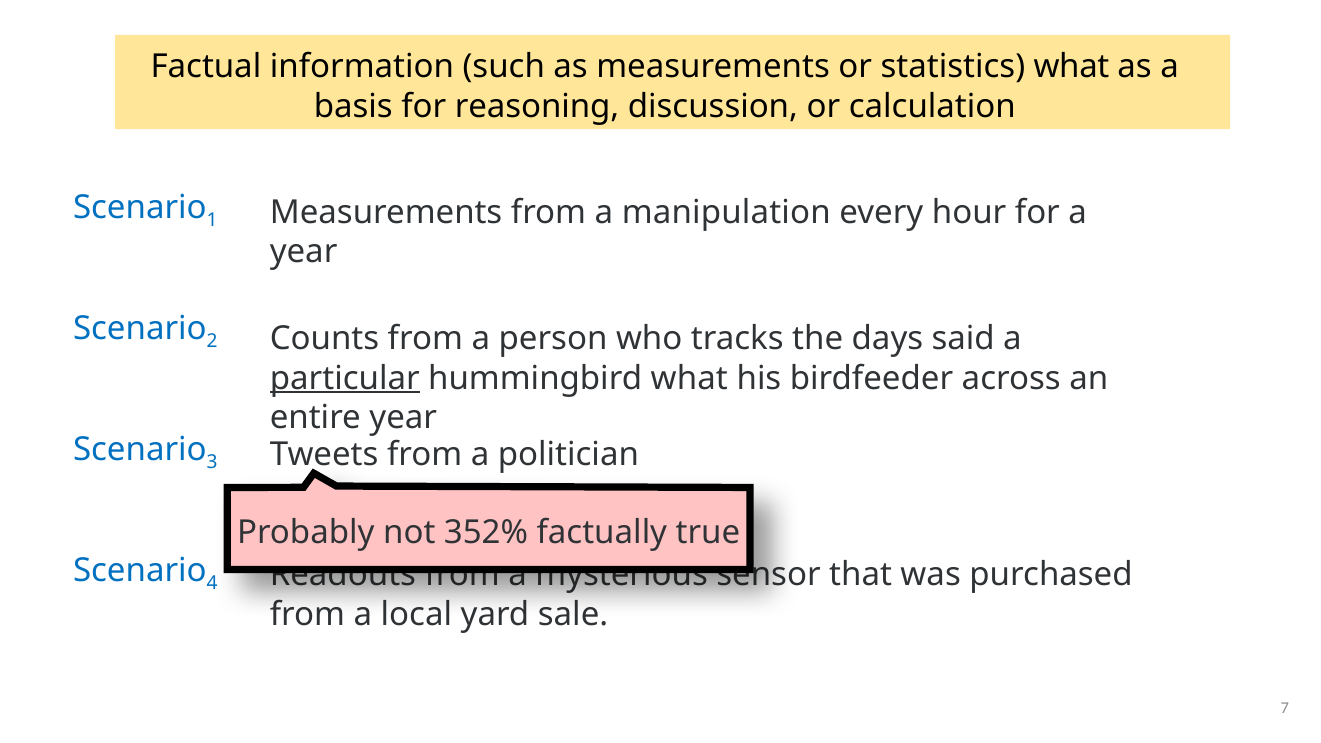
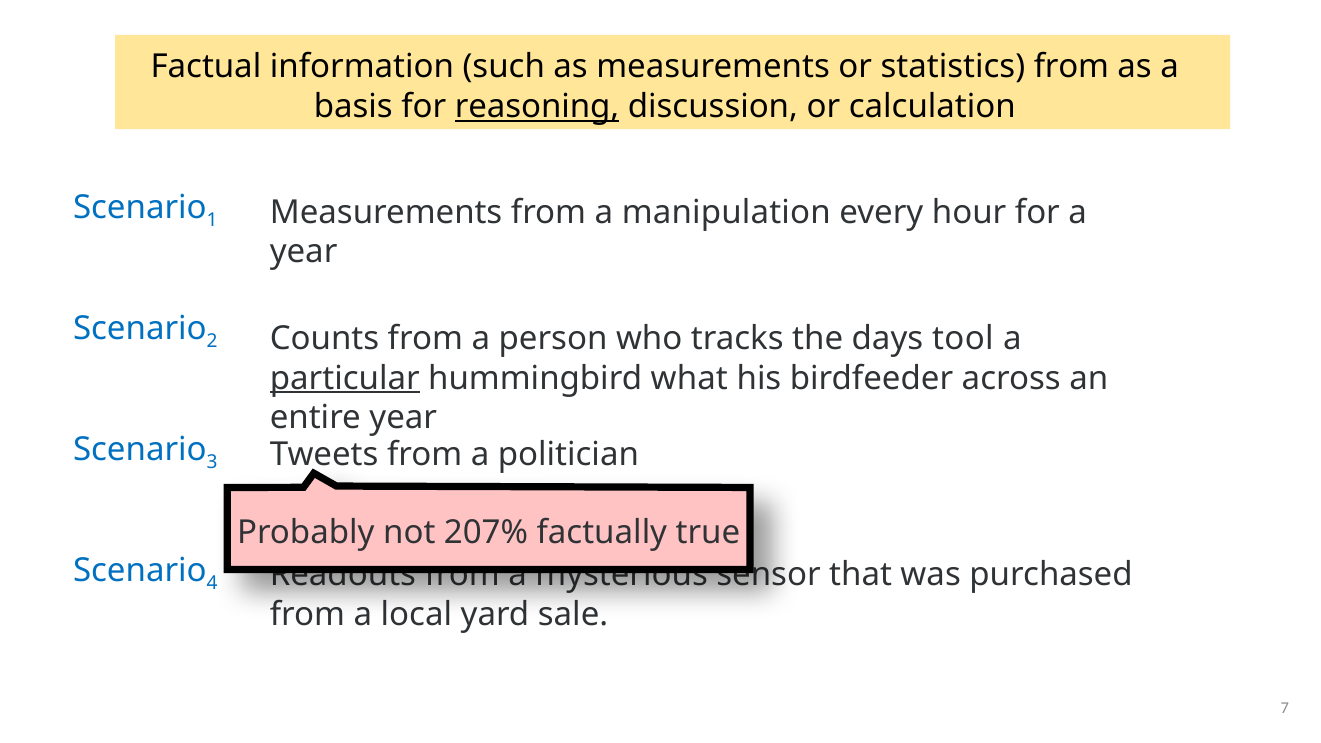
statistics what: what -> from (1071, 67)
reasoning underline: none -> present (537, 107)
said: said -> tool (963, 339)
352%: 352% -> 207% (486, 533)
